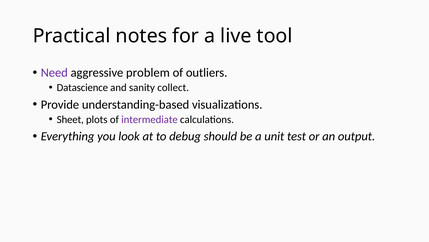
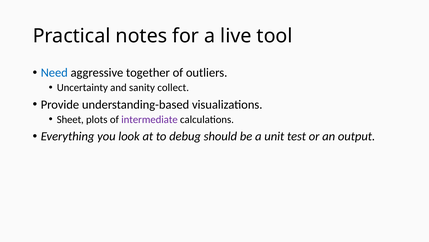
Need colour: purple -> blue (54, 73)
problem: problem -> together (148, 73)
Datascience: Datascience -> Uncertainty (82, 87)
